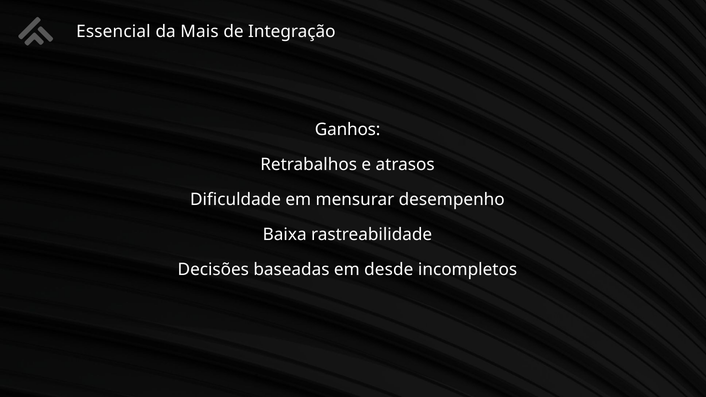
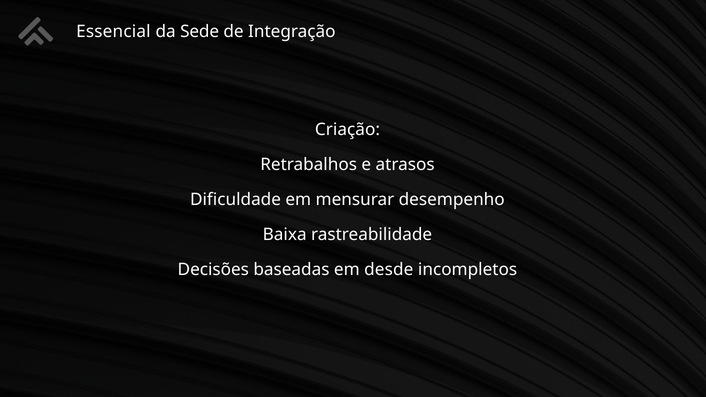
Mais: Mais -> Sede (200, 32)
Ganhos: Ganhos -> Criação (348, 130)
